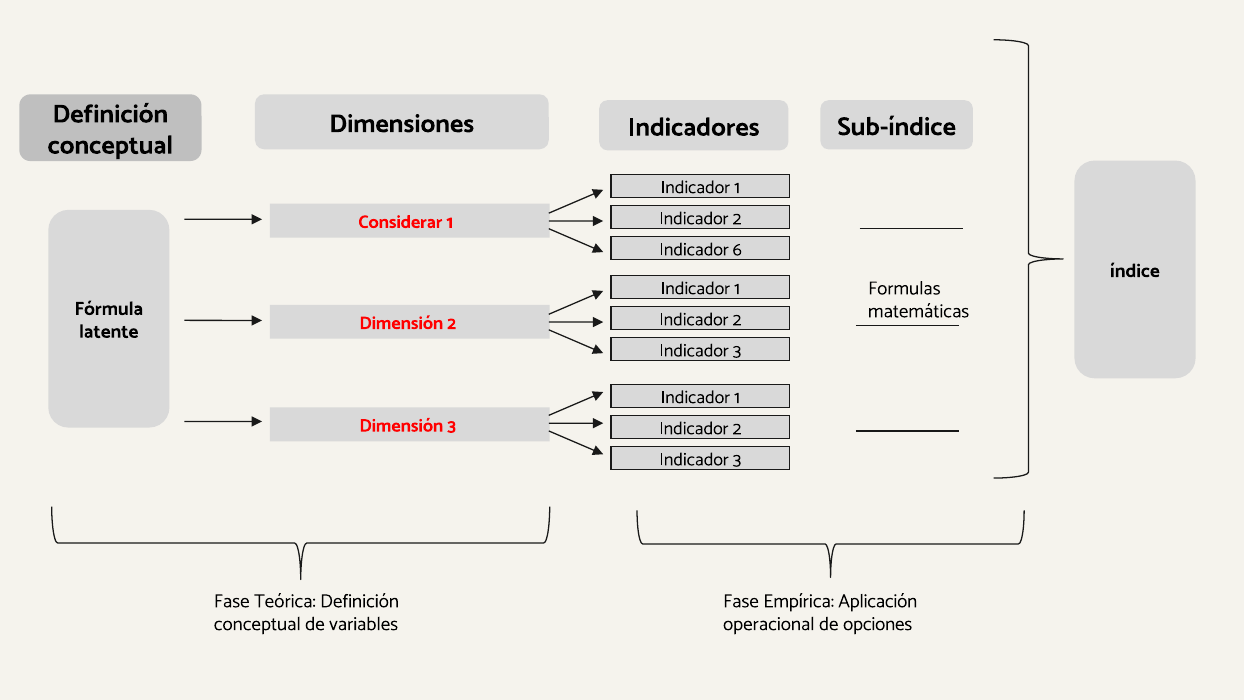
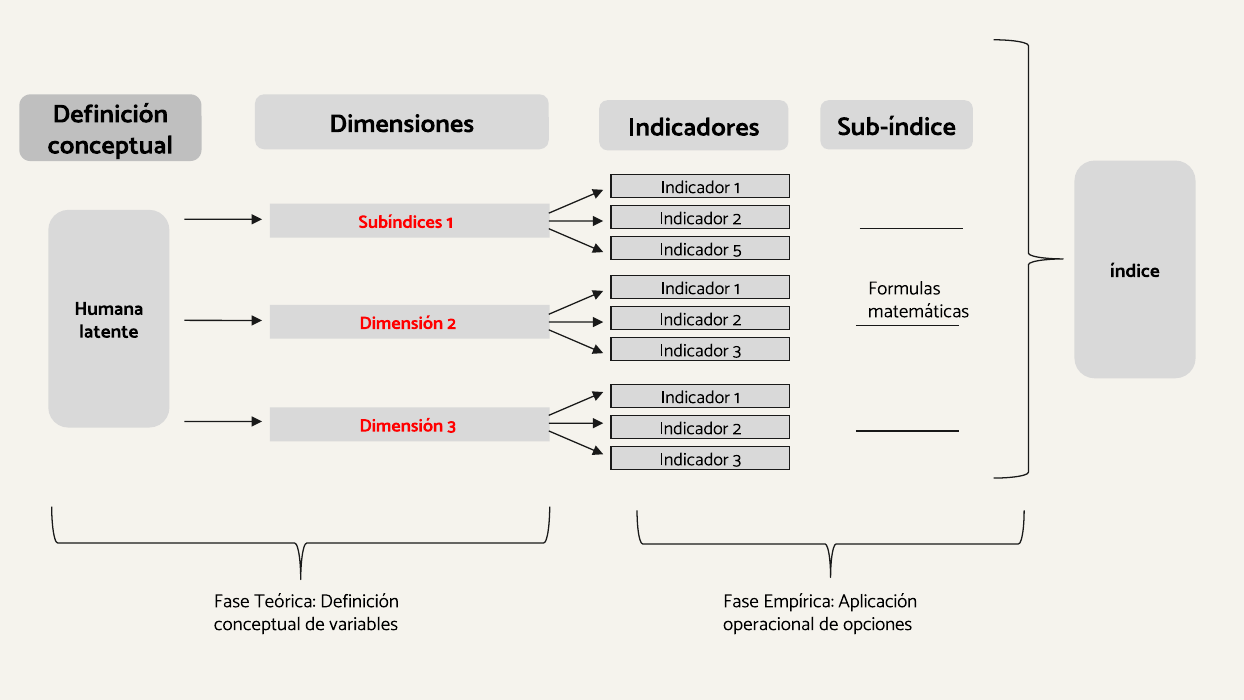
Considerar: Considerar -> Subíndices (400, 222)
6: 6 -> 5 (737, 249)
Fórmula: Fórmula -> Humana (109, 309)
